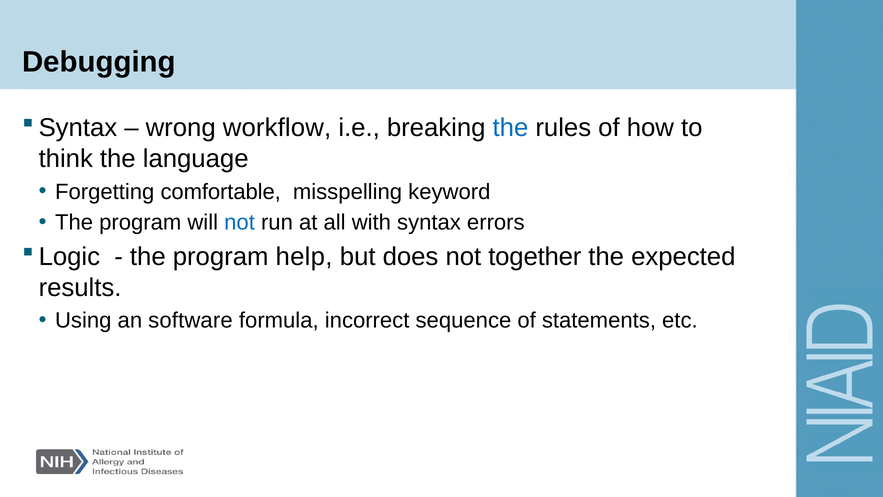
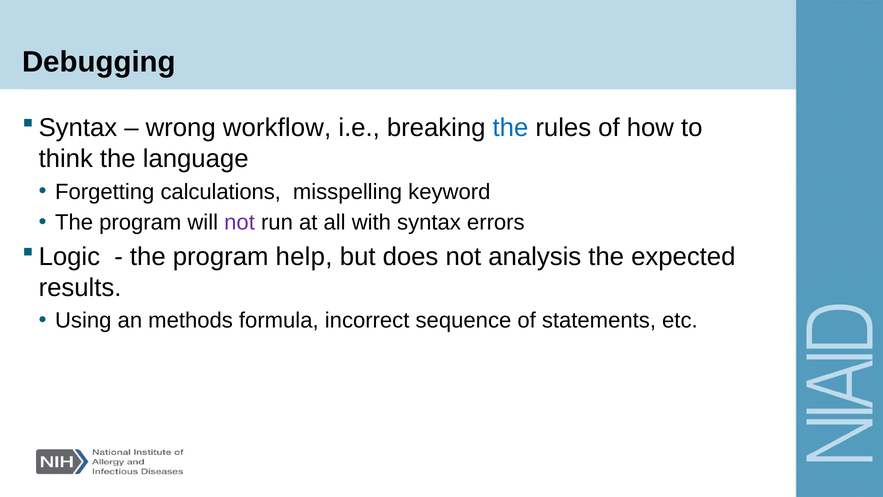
comfortable: comfortable -> calculations (221, 192)
not colour: blue -> purple (240, 223)
together: together -> analysis (535, 257)
software: software -> methods (191, 320)
